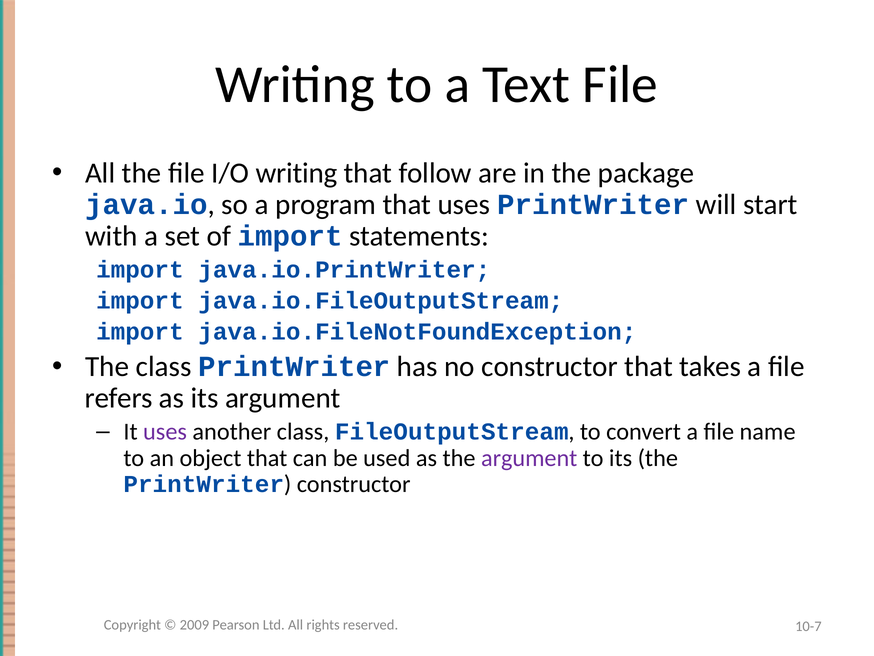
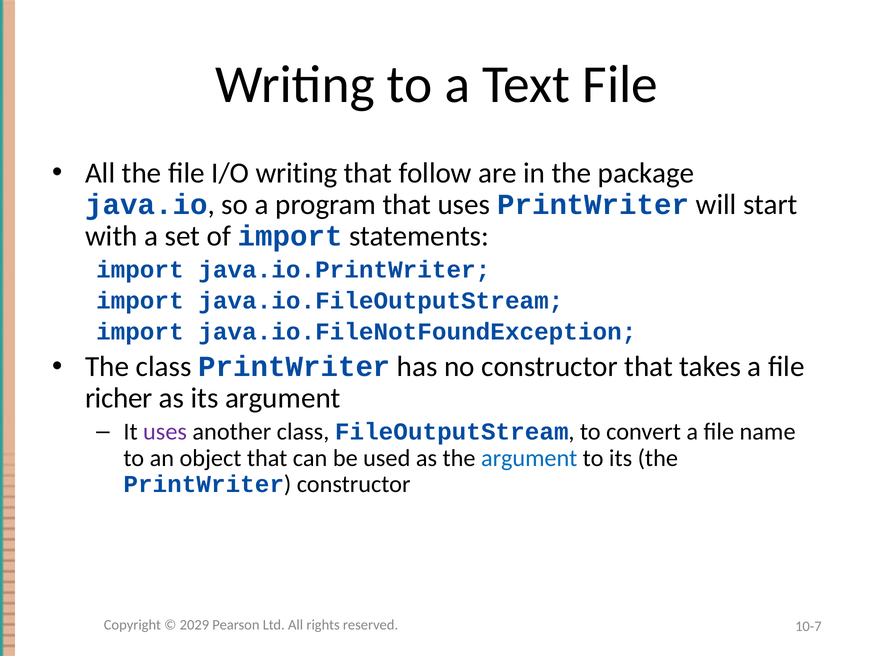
refers: refers -> richer (119, 398)
argument colour: purple -> blue (529, 458)
2009: 2009 -> 2029 (194, 624)
